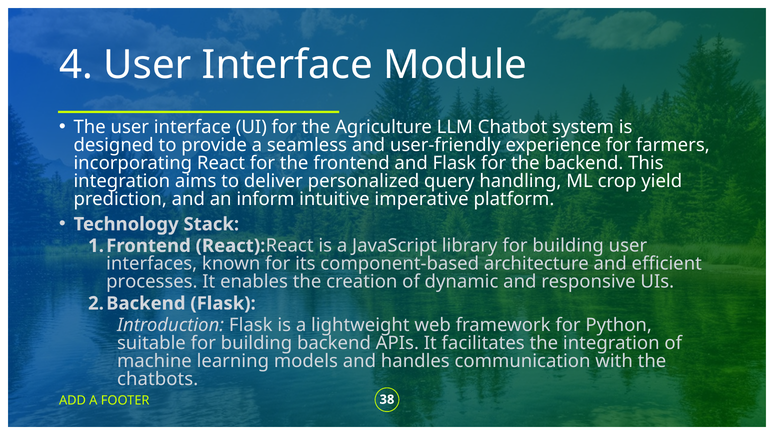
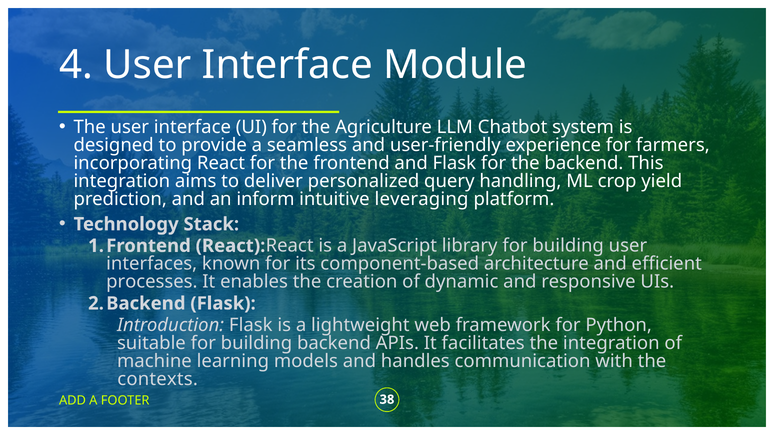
imperative: imperative -> leveraging (422, 199)
chatbots: chatbots -> contexts (158, 379)
